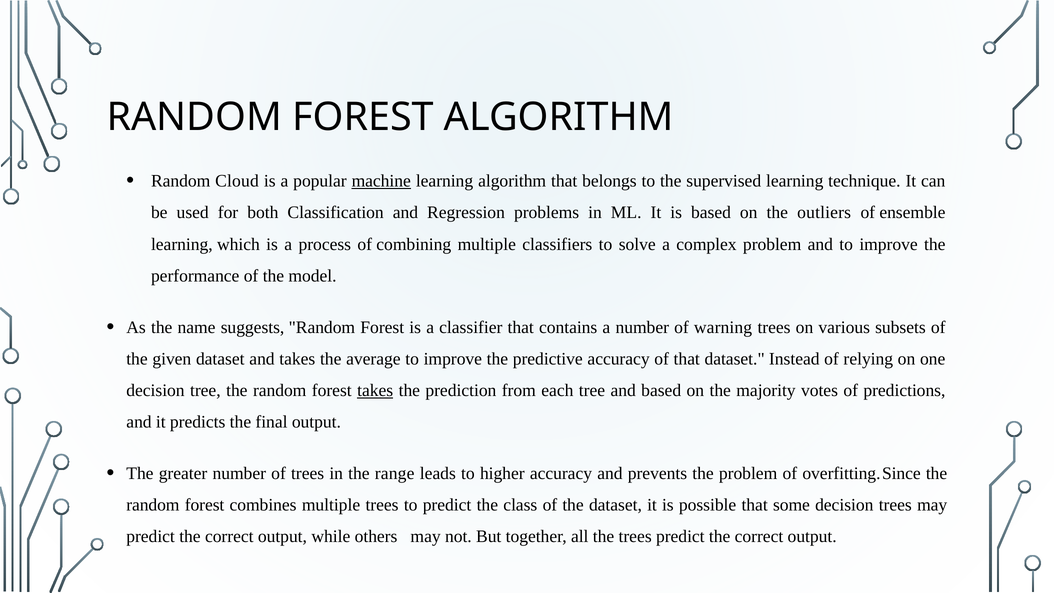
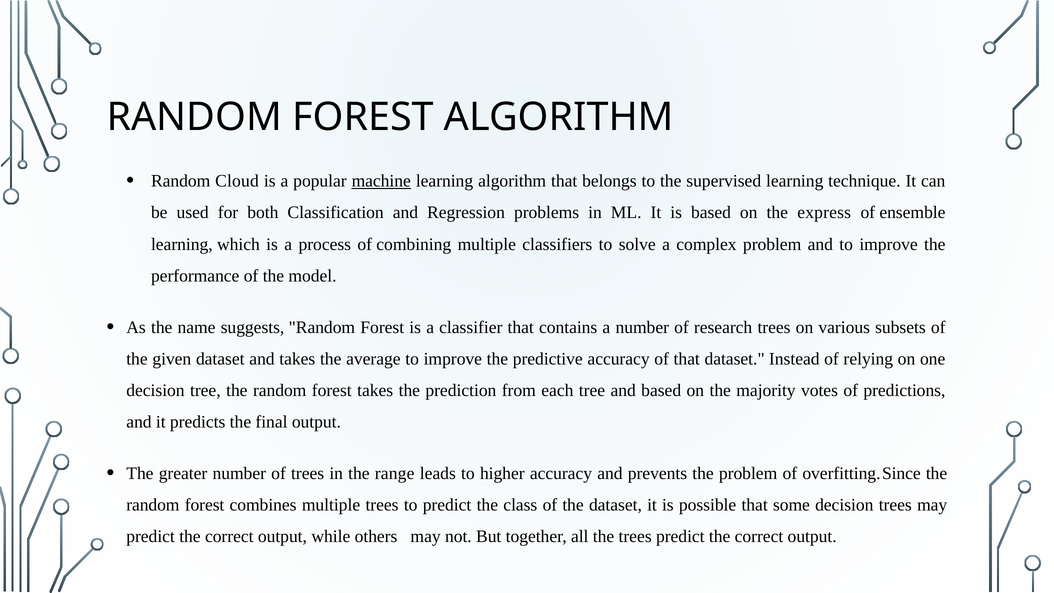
outliers: outliers -> express (824, 213)
warning: warning -> research (723, 327)
takes underline: present -> none (375, 390)
